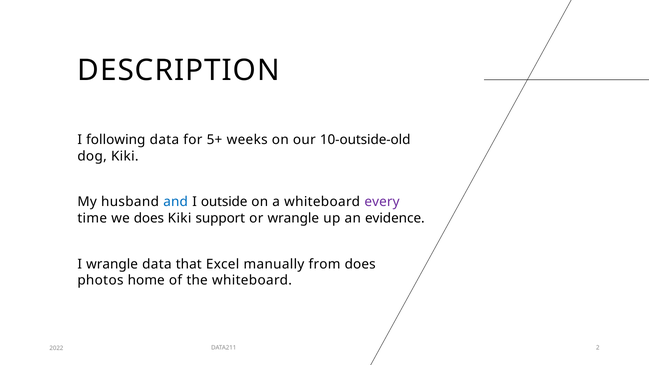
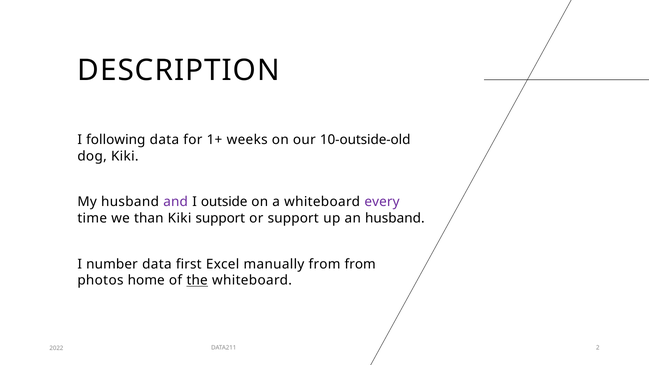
5+: 5+ -> 1+ (215, 140)
and colour: blue -> purple (176, 202)
we does: does -> than (149, 218)
or wrangle: wrangle -> support (293, 218)
an evidence: evidence -> husband (395, 218)
I wrangle: wrangle -> number (112, 264)
that: that -> first (189, 264)
from does: does -> from (360, 264)
the underline: none -> present (197, 281)
